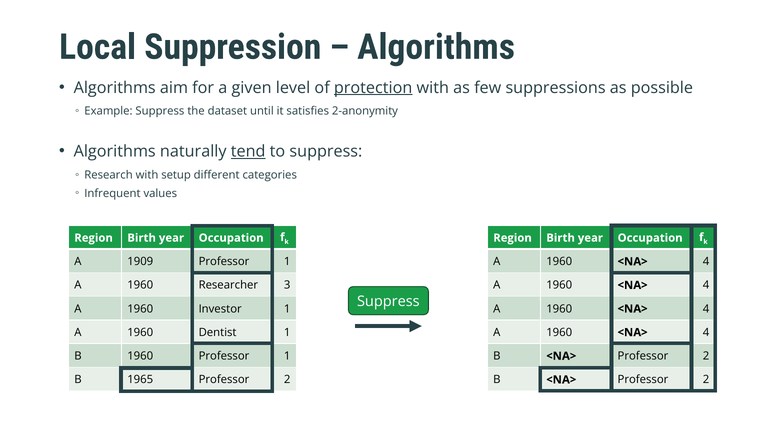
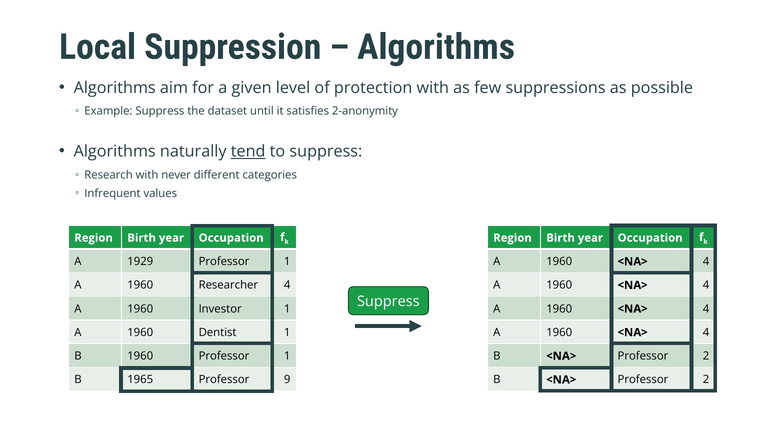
protection underline: present -> none (373, 88)
setup: setup -> never (176, 175)
1909: 1909 -> 1929 (140, 262)
Researcher 3: 3 -> 4 (287, 285)
1965 Professor 2: 2 -> 9 (287, 380)
